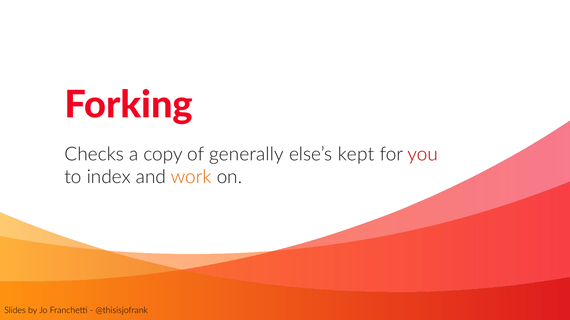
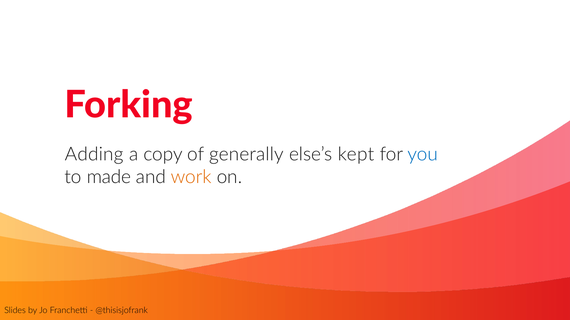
Checks: Checks -> Adding (94, 154)
you colour: red -> blue (423, 154)
index: index -> made (109, 177)
